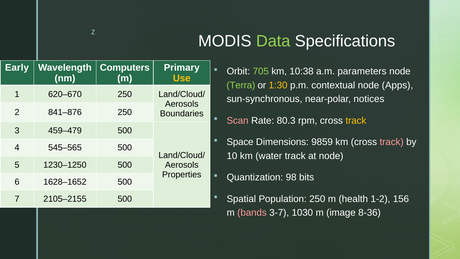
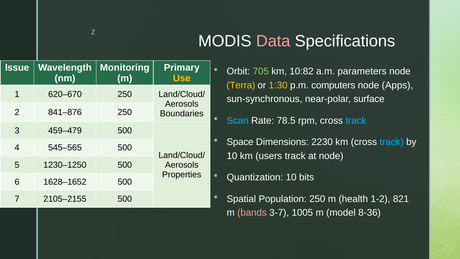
Data colour: light green -> pink (273, 41)
Early: Early -> Issue (17, 68)
Computers: Computers -> Monitoring (125, 68)
10:38: 10:38 -> 10:82 (302, 71)
Terra colour: light green -> yellow (241, 85)
contextual: contextual -> computers (333, 85)
notices: notices -> surface (369, 99)
Scan colour: pink -> light blue (238, 120)
80.3: 80.3 -> 78.5 (286, 120)
track colour: yellow -> light blue (356, 120)
9859: 9859 -> 2230 (322, 142)
track colour: pink -> light blue (392, 142)
water: water -> users (269, 156)
Quantization 98: 98 -> 10 (291, 177)
156: 156 -> 821 (401, 199)
1030: 1030 -> 1005 (302, 213)
image: image -> model (341, 213)
